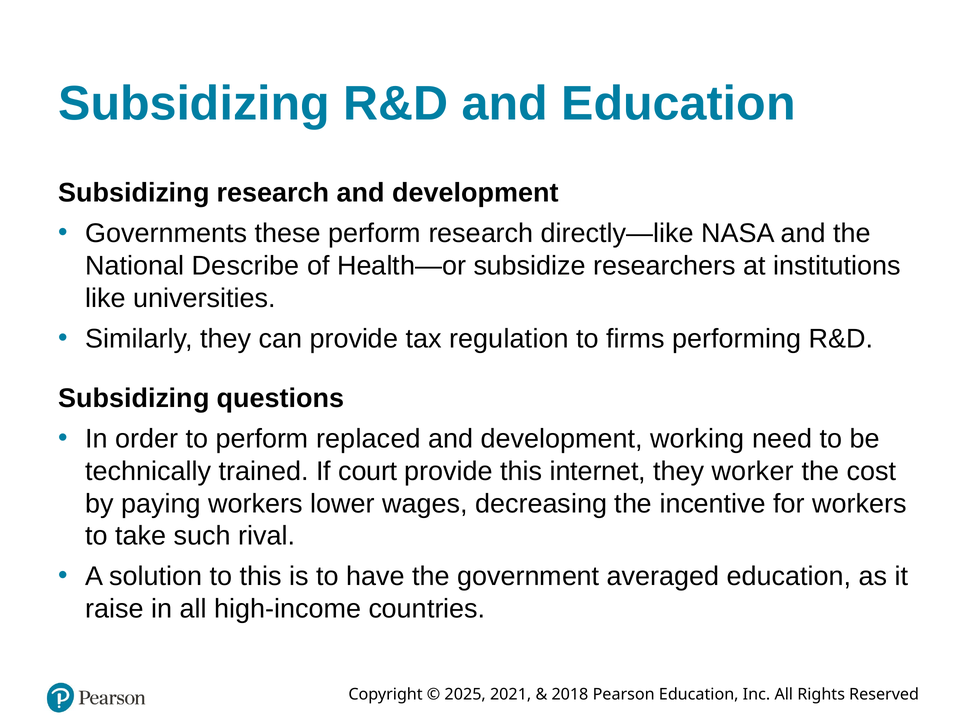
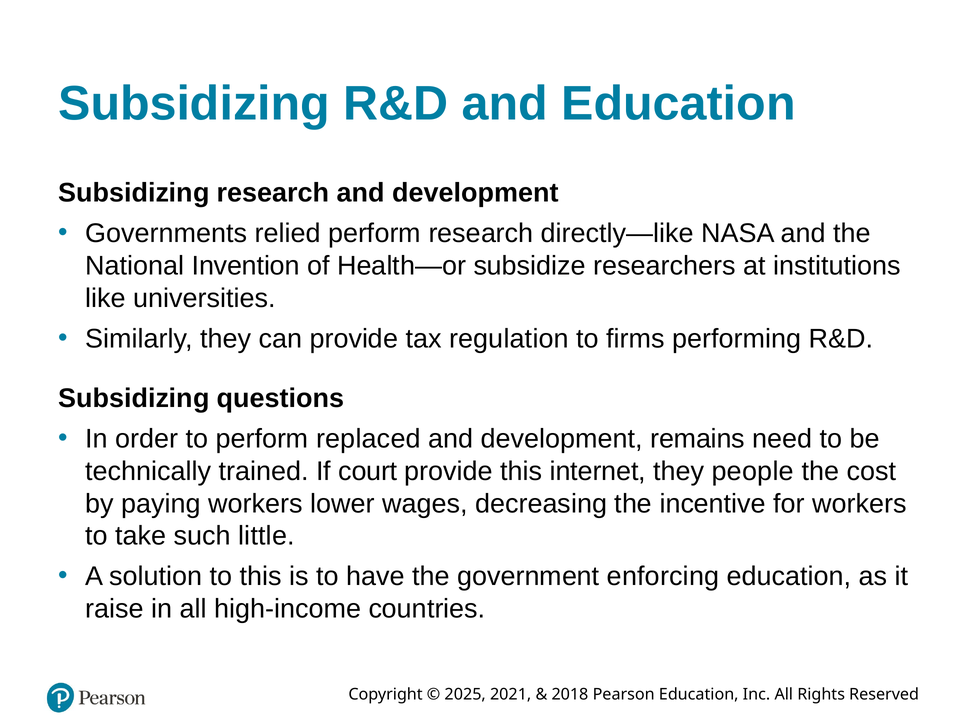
these: these -> relied (288, 233)
Describe: Describe -> Invention (246, 266)
working: working -> remains (698, 439)
worker: worker -> people (753, 471)
rival: rival -> little (266, 536)
averaged: averaged -> enforcing (663, 576)
